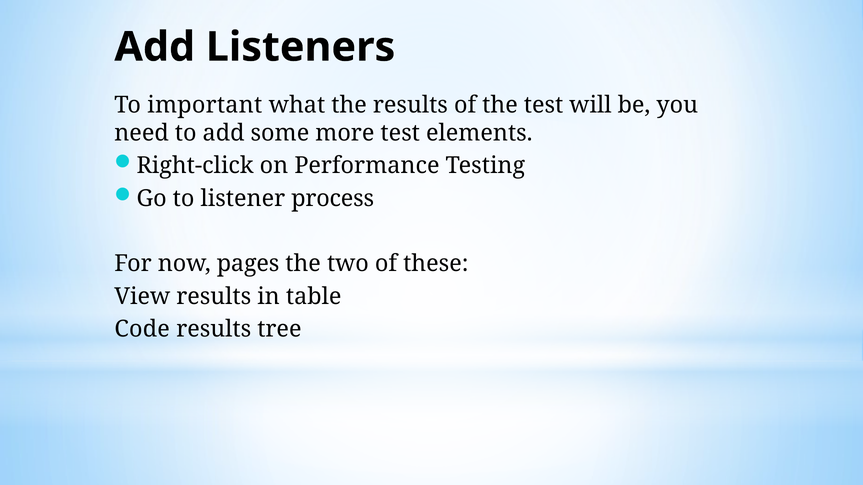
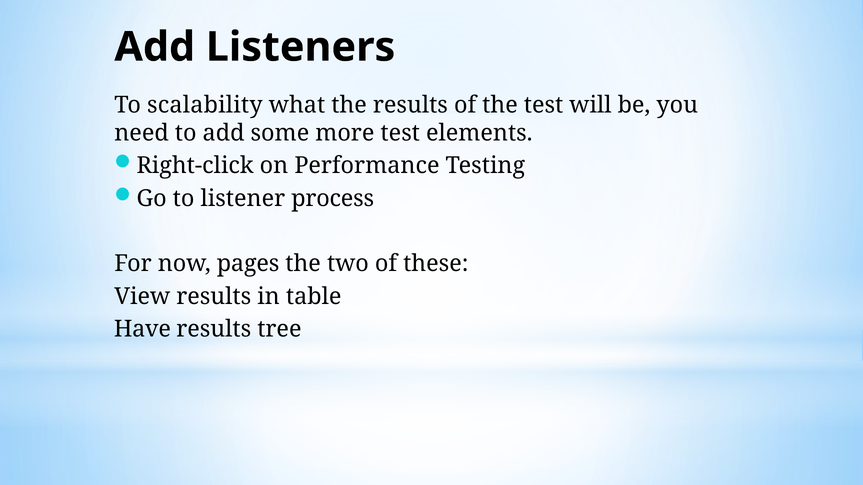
important: important -> scalability (205, 105)
Code: Code -> Have (142, 329)
